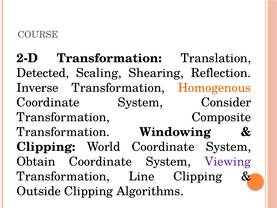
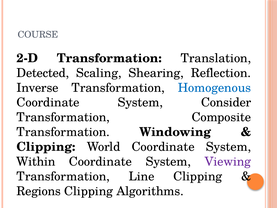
Homogenous colour: orange -> blue (214, 88)
Obtain: Obtain -> Within (36, 162)
Outside: Outside -> Regions (39, 191)
